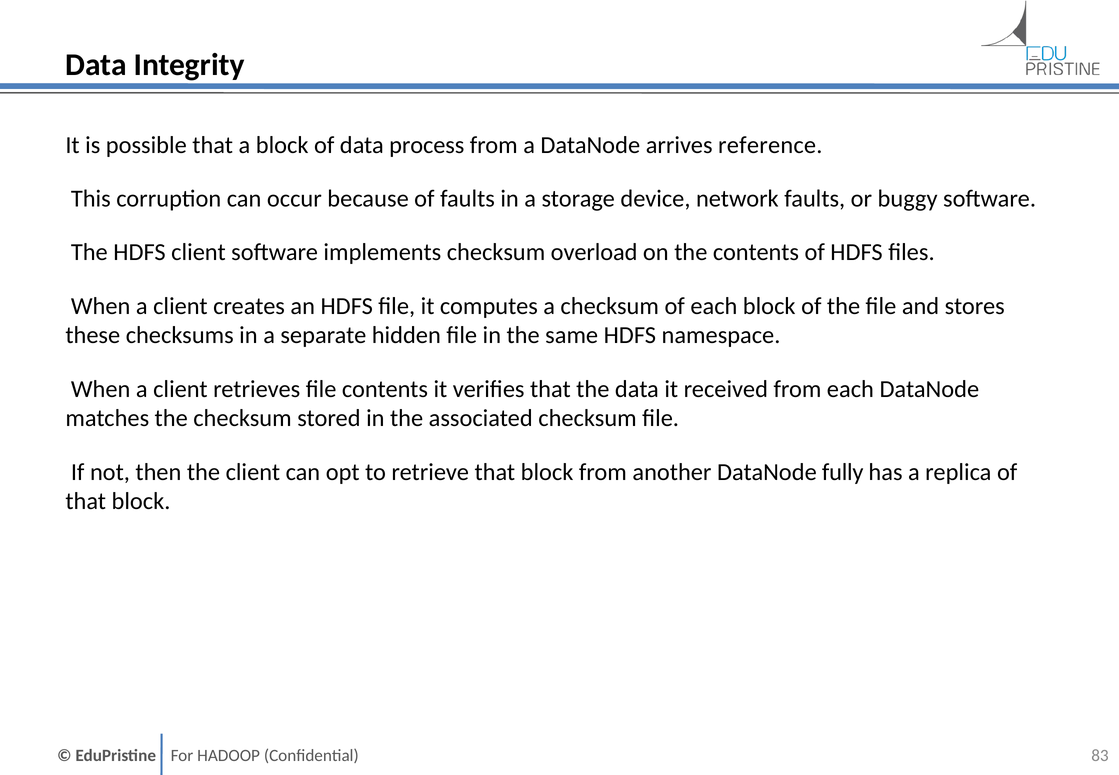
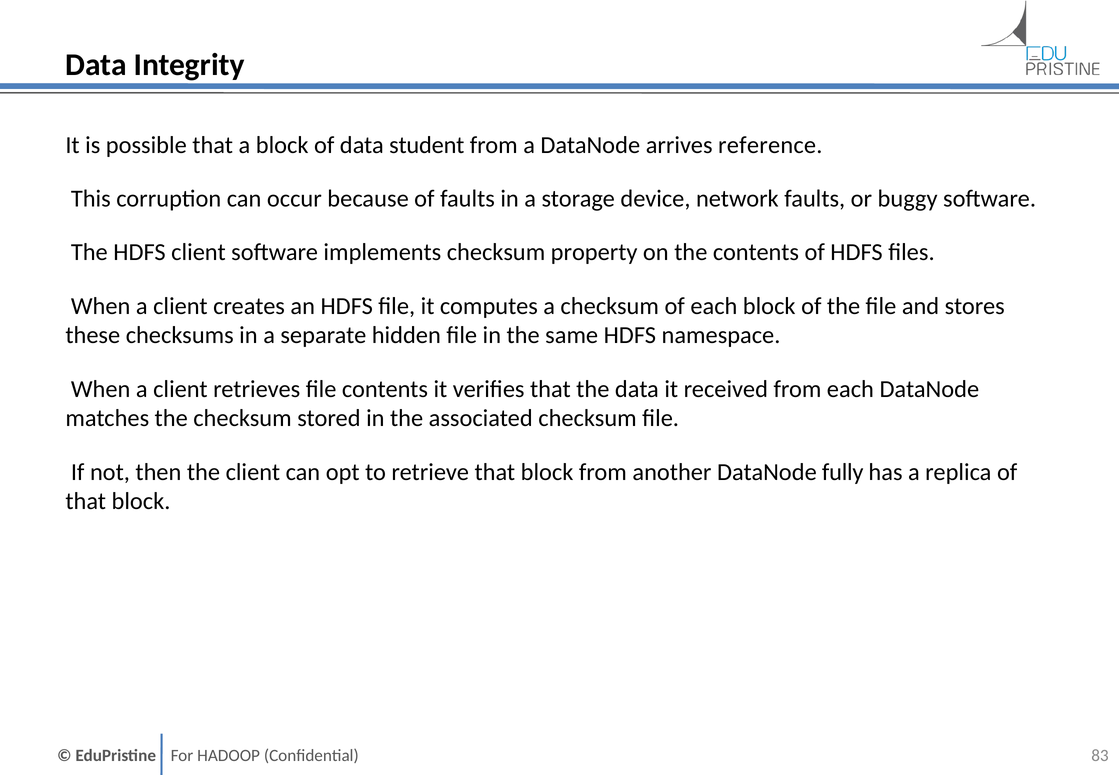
process: process -> student (427, 145)
overload: overload -> property (594, 252)
